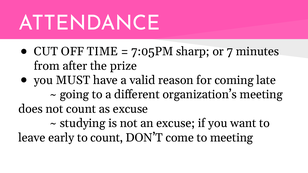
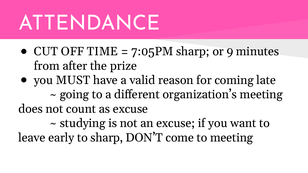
7: 7 -> 9 (230, 52)
to count: count -> sharp (107, 138)
